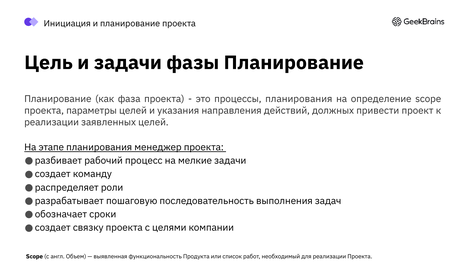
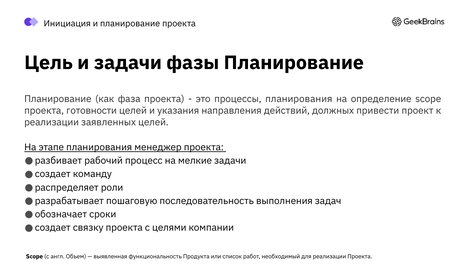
параметры: параметры -> готовности (92, 110)
